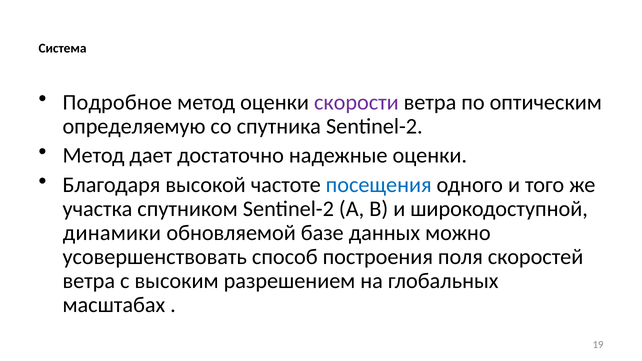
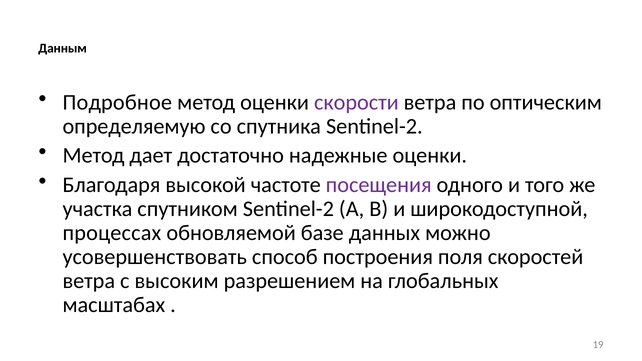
Система: Система -> Данным (63, 48)
посещения colour: blue -> purple (379, 185)
динамики: динамики -> процессах (112, 233)
